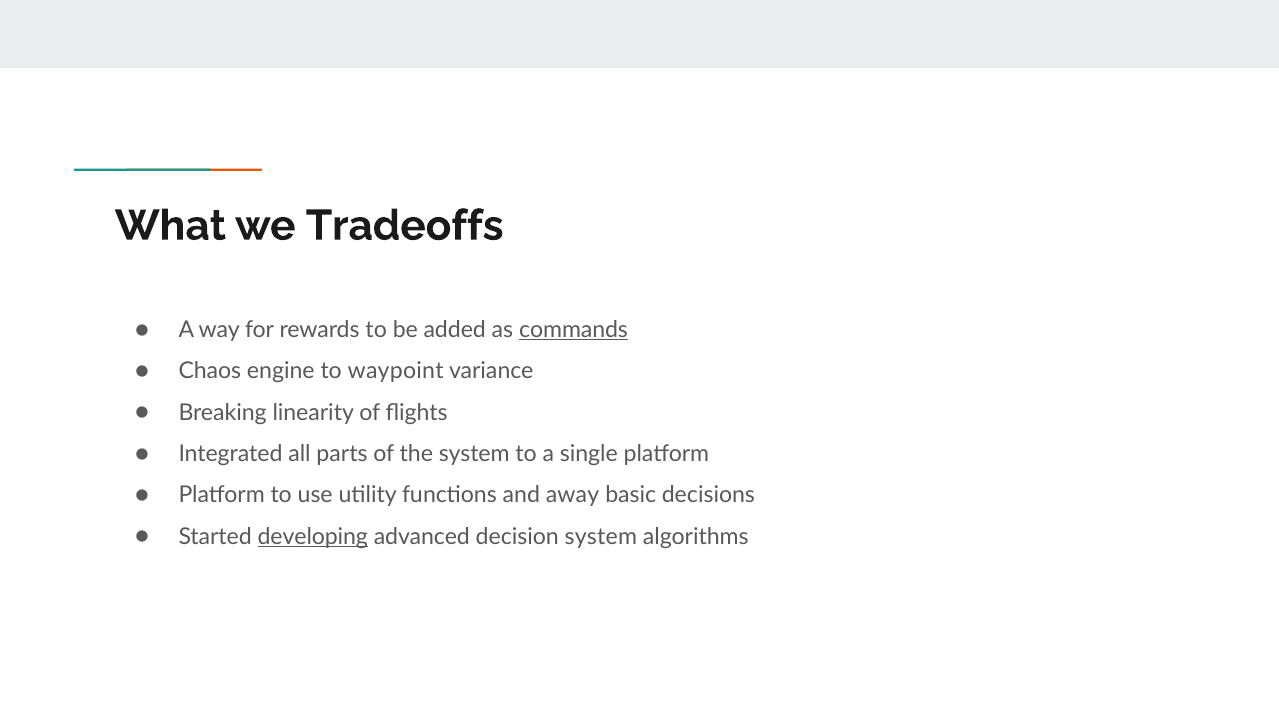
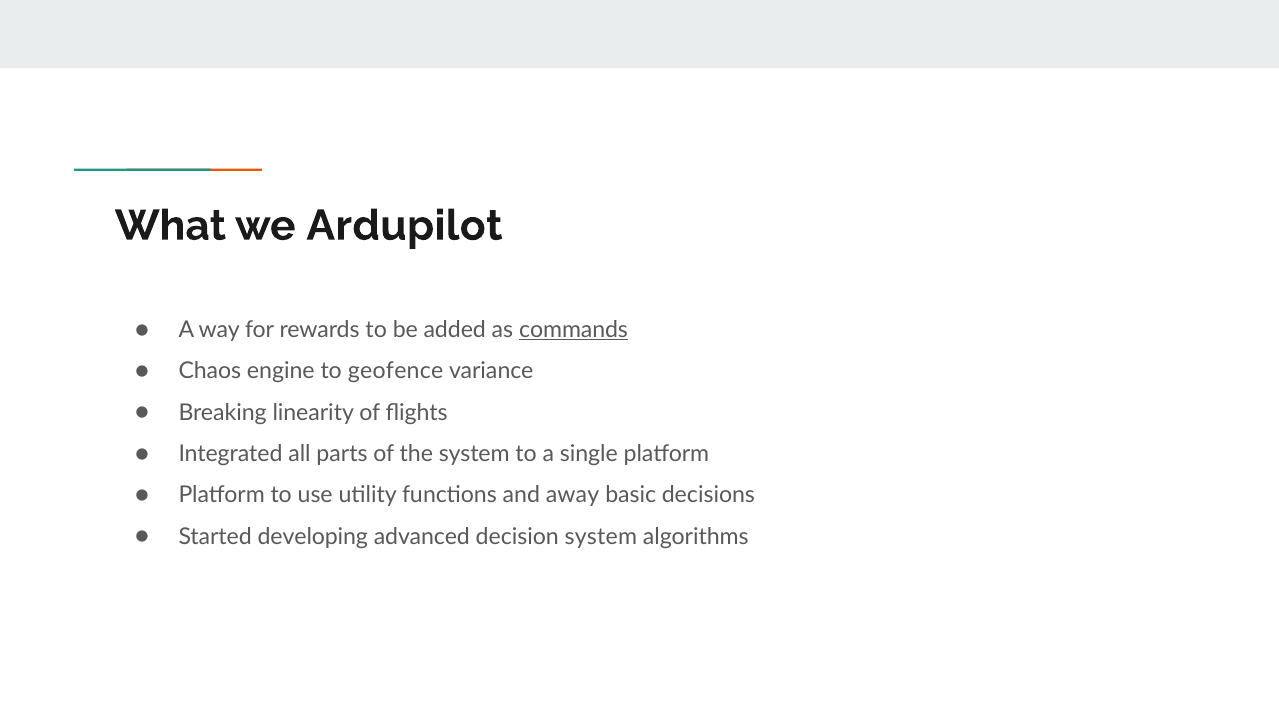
Tradeoffs: Tradeoffs -> Ardupilot (404, 226)
waypoint: waypoint -> geofence (396, 371)
developing underline: present -> none (313, 537)
